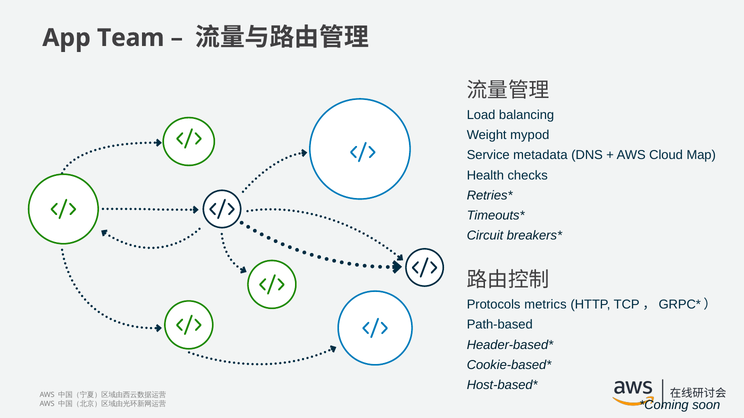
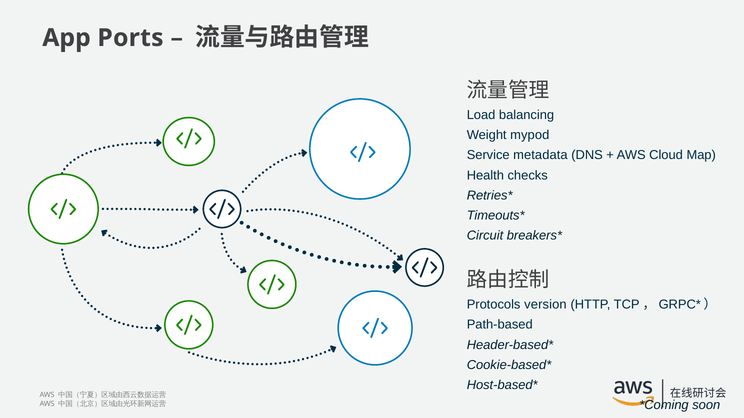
Team: Team -> Ports (130, 38)
metrics: metrics -> version (545, 305)
